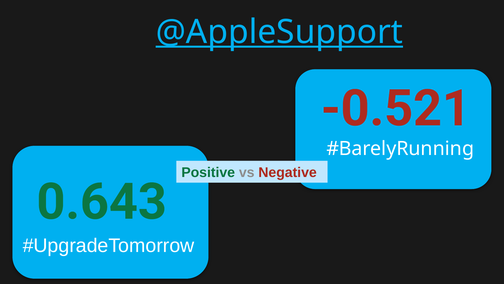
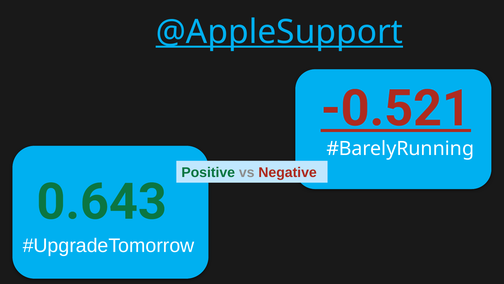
-0.521 underline: none -> present (396, 108)
